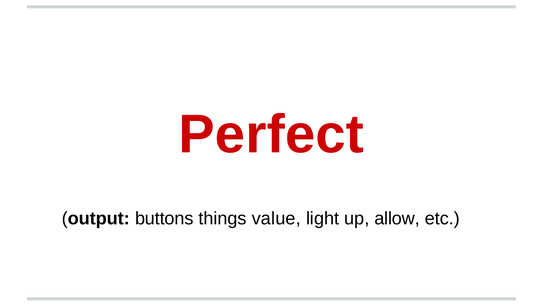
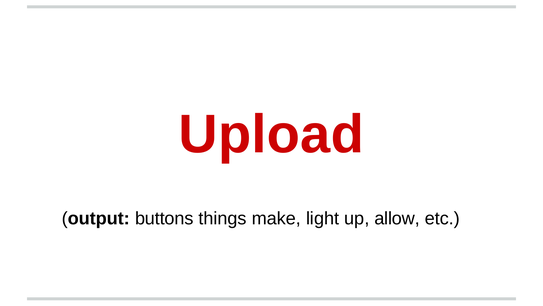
Perfect: Perfect -> Upload (271, 134)
value: value -> make (276, 218)
